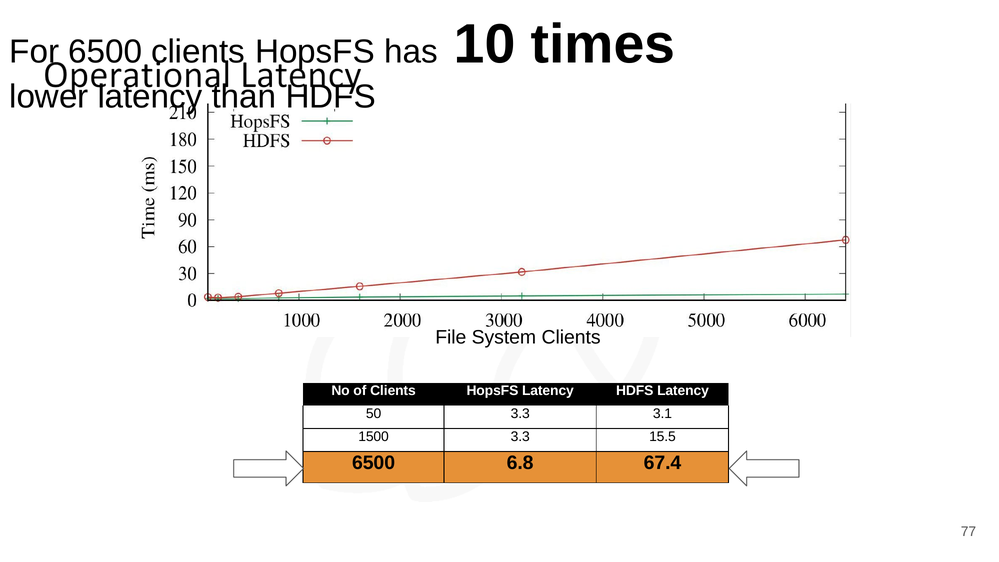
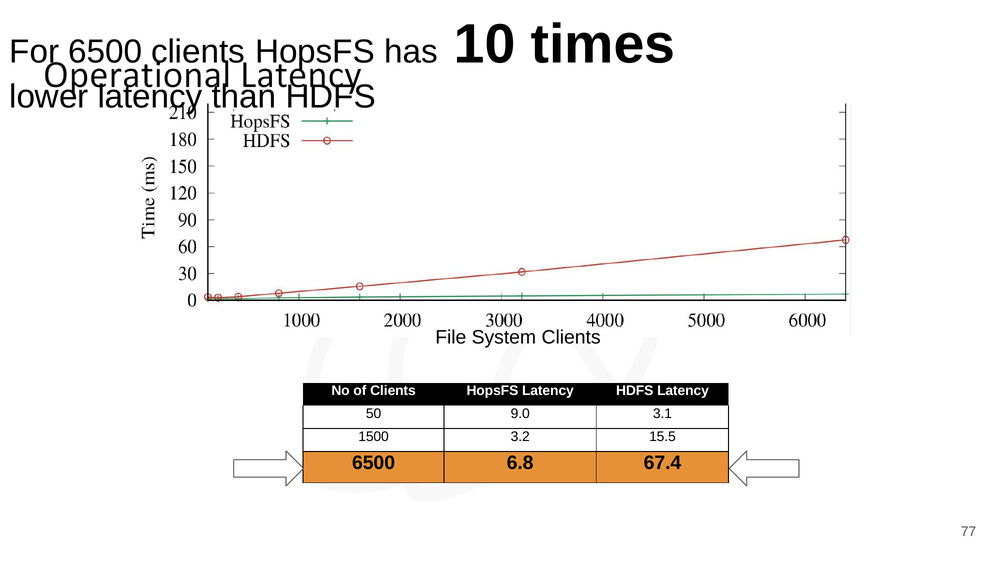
50 3.3: 3.3 -> 9.0 (520, 414)
1500 3.3: 3.3 -> 3.2 (520, 437)
